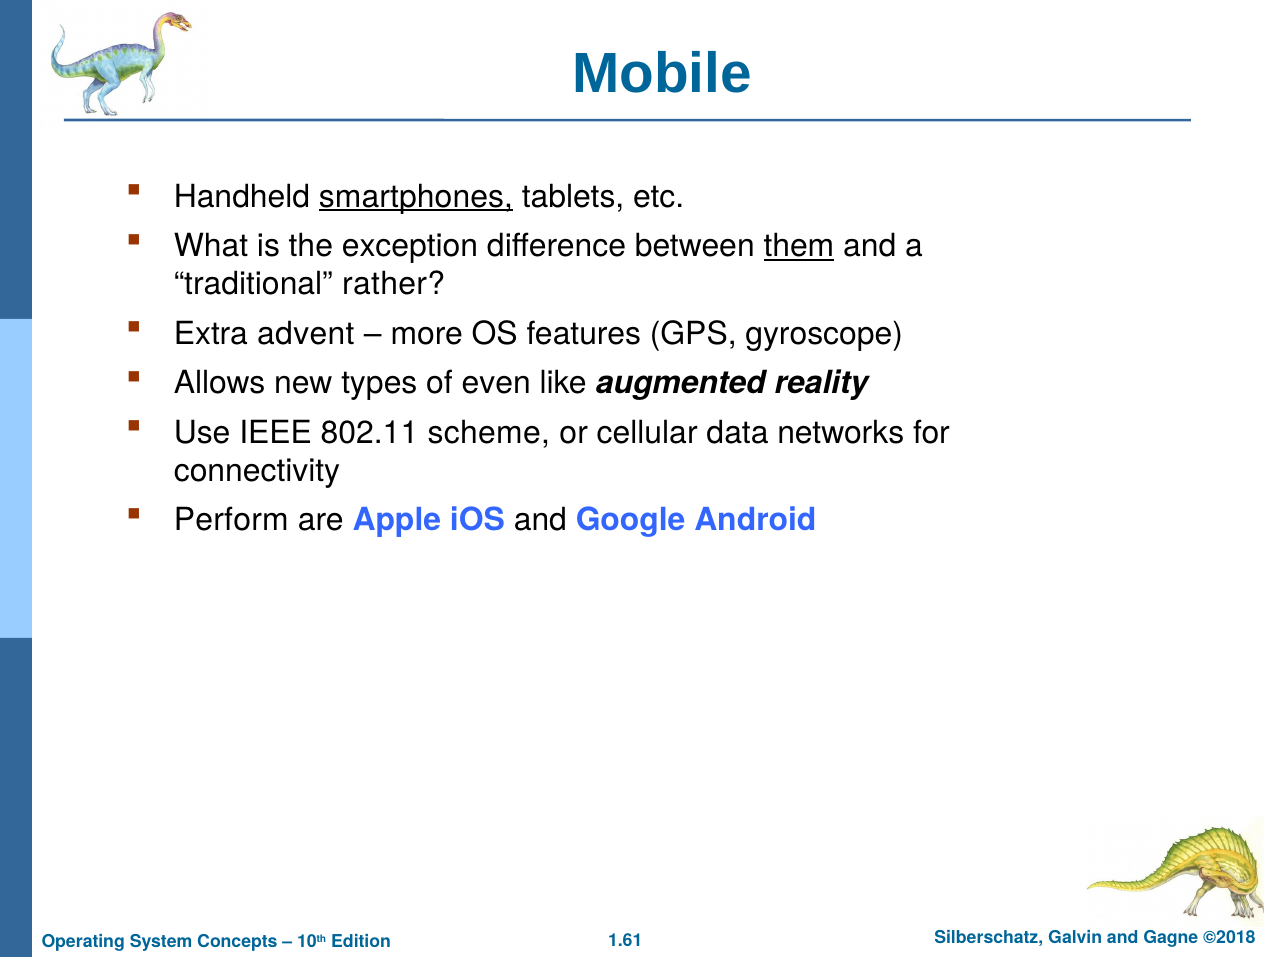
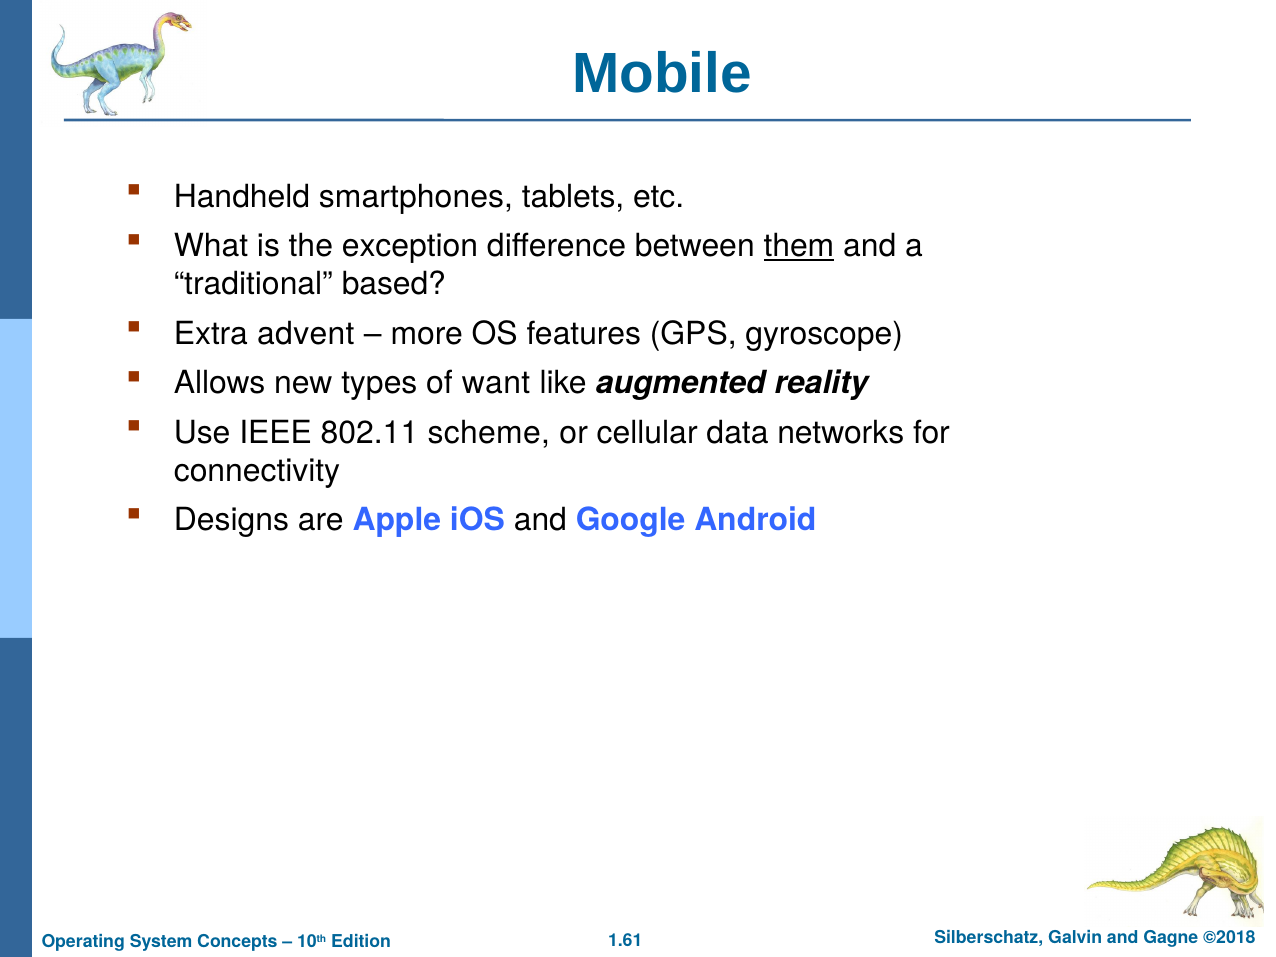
smartphones underline: present -> none (416, 197)
rather: rather -> based (394, 284)
even: even -> want (496, 383)
Perform: Perform -> Designs (231, 520)
